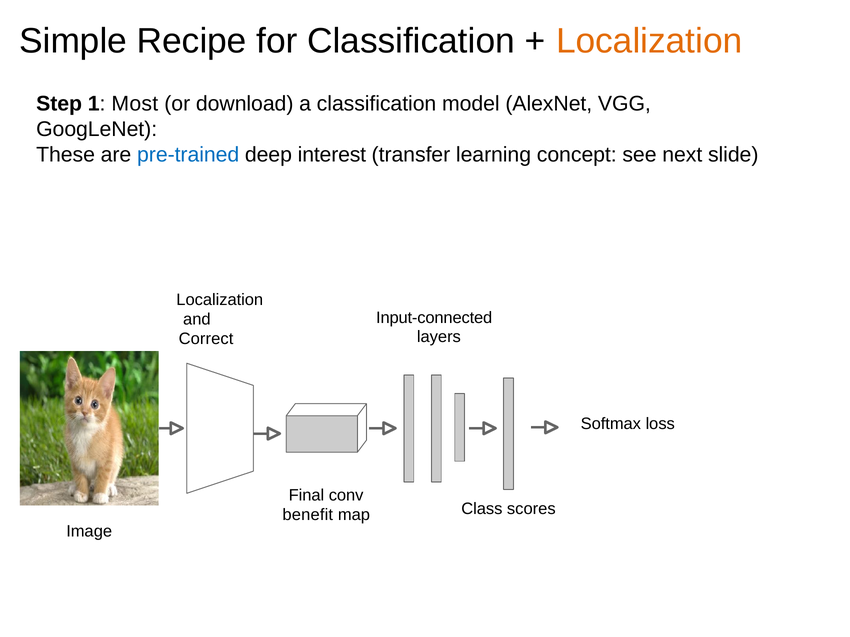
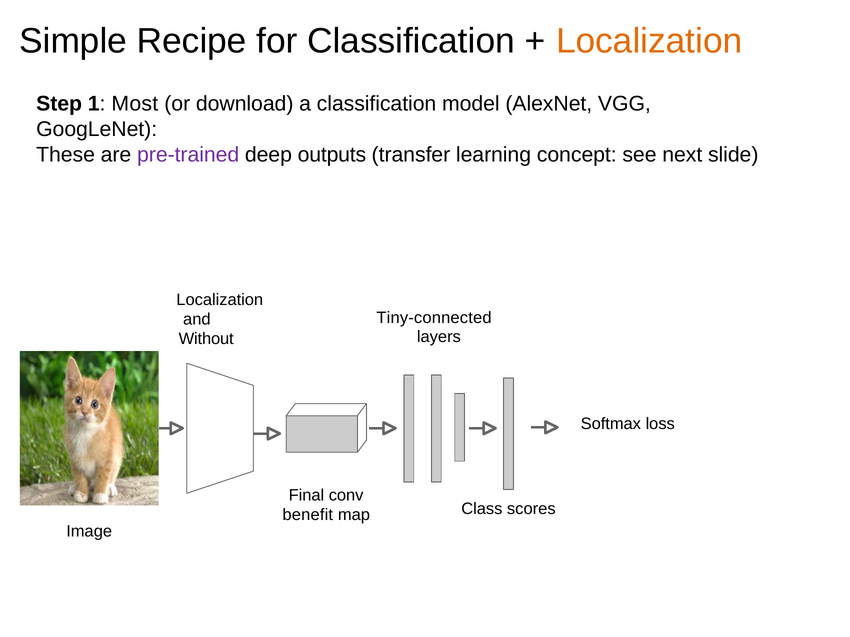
pre-trained colour: blue -> purple (188, 155)
interest: interest -> outputs (332, 155)
Input-connected: Input-connected -> Tiny-connected (434, 318)
Correct: Correct -> Without (206, 339)
